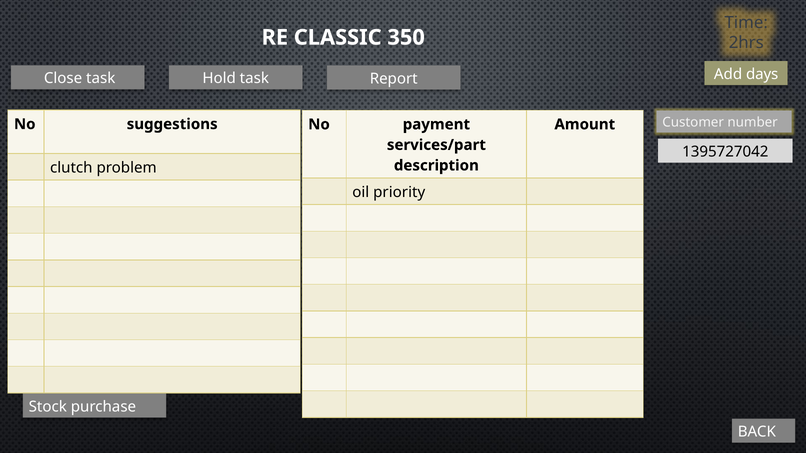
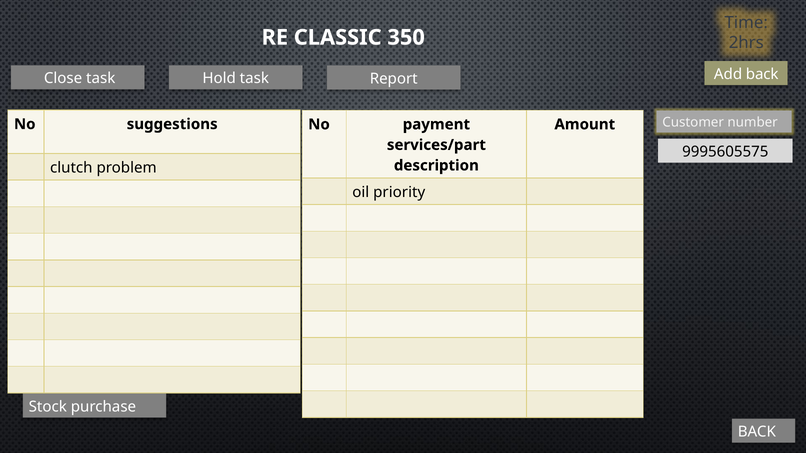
Add days: days -> back (762, 74)
1395727042: 1395727042 -> 9995605575 (725, 152)
